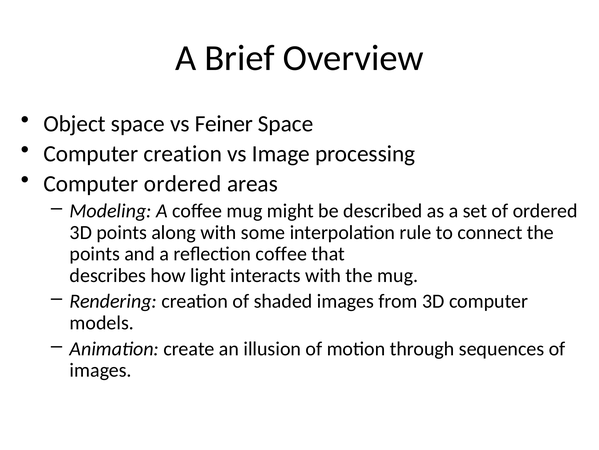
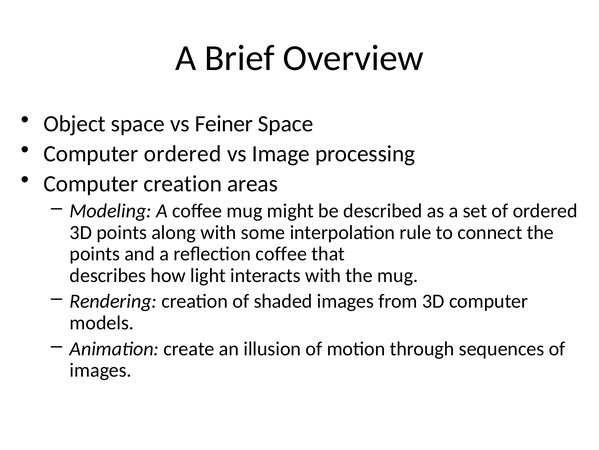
Computer creation: creation -> ordered (183, 153)
Computer ordered: ordered -> creation (183, 183)
